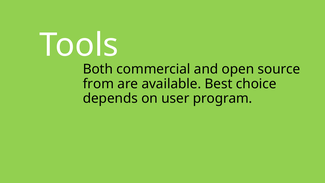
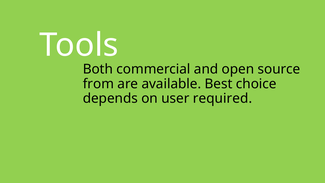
program: program -> required (223, 98)
